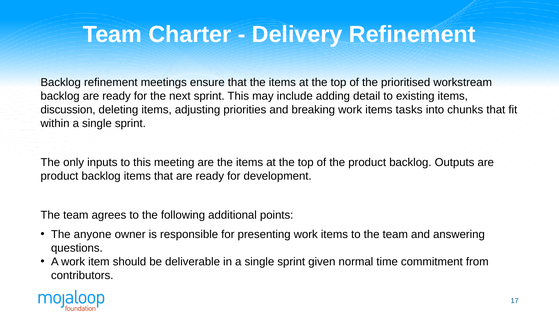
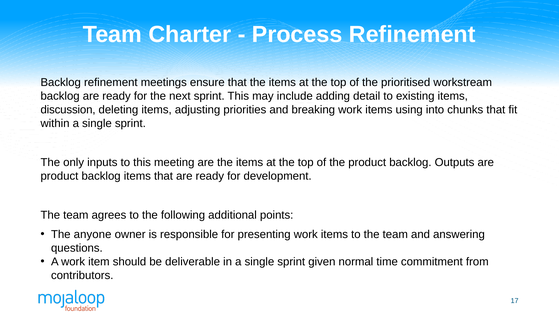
Delivery: Delivery -> Process (297, 34)
tasks: tasks -> using (409, 110)
